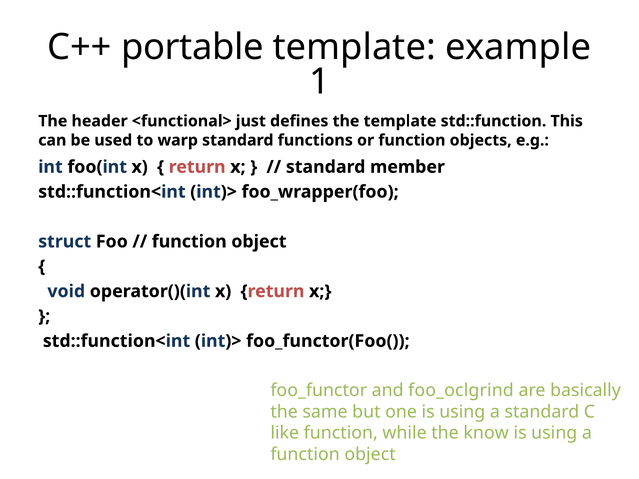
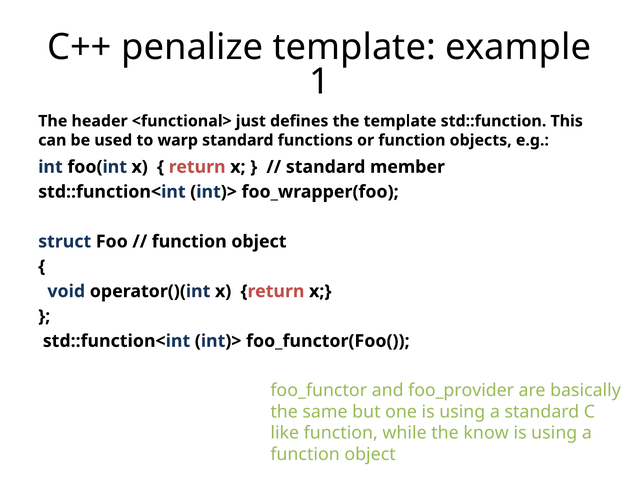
portable: portable -> penalize (192, 47)
foo_oclgrind: foo_oclgrind -> foo_provider (461, 391)
